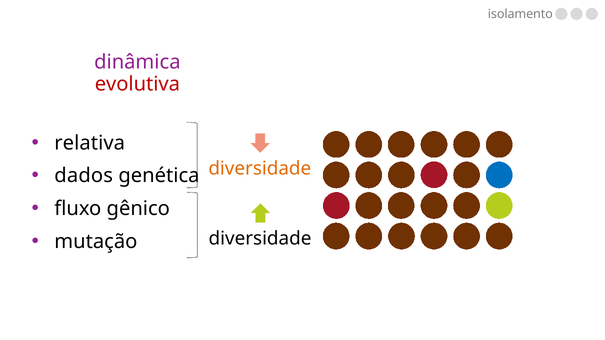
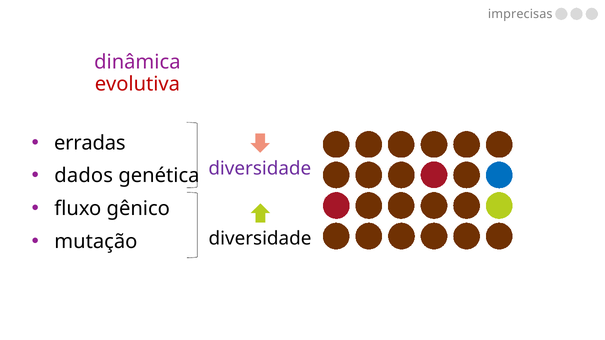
isolamento: isolamento -> imprecisas (520, 14)
relativa: relativa -> erradas (90, 143)
diversidade colour: orange -> purple (260, 169)
